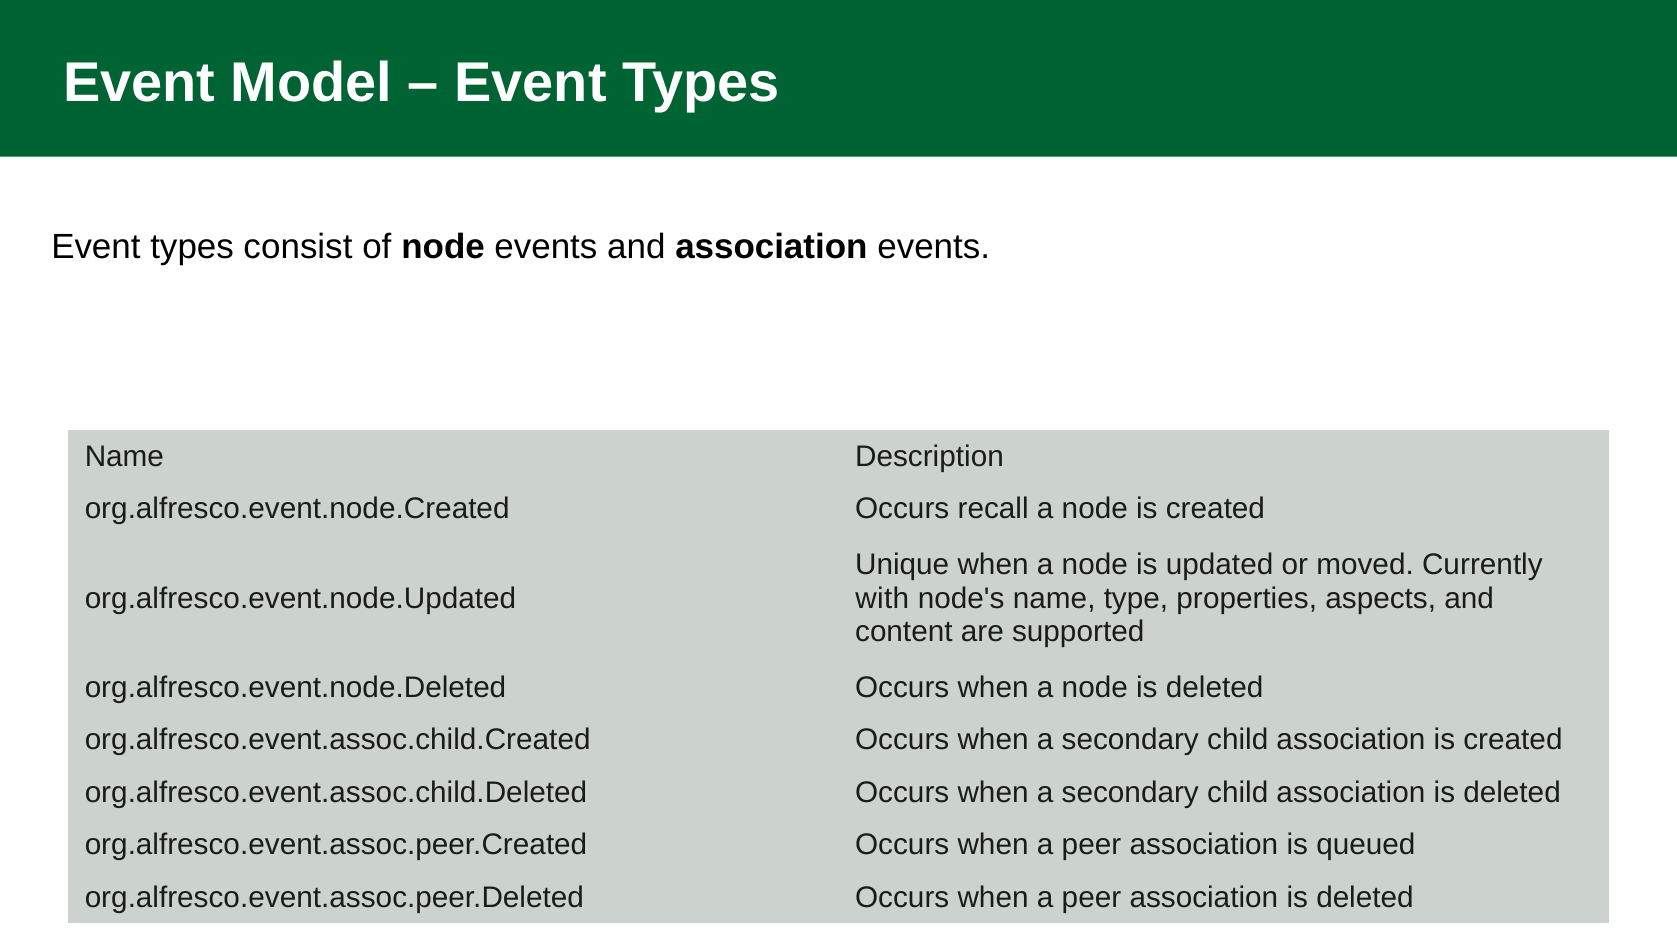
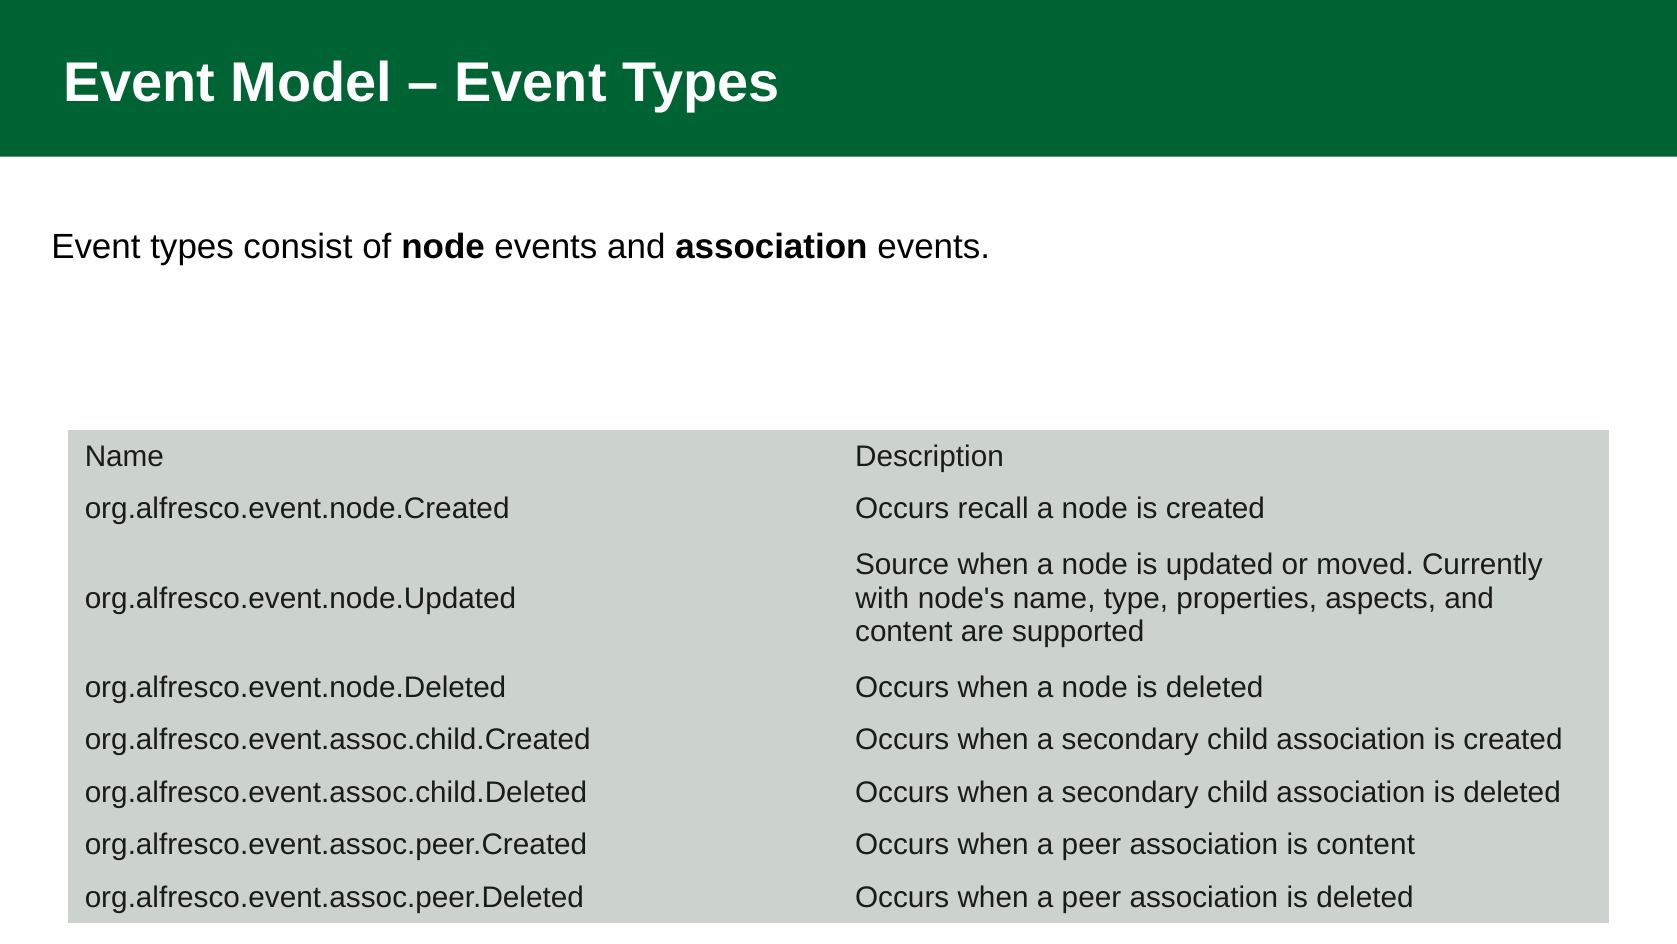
Unique: Unique -> Source (902, 565)
is queued: queued -> content (1366, 844)
